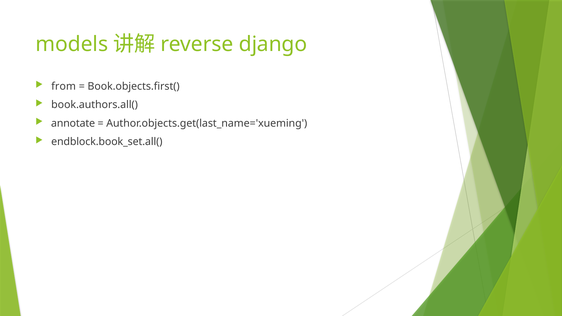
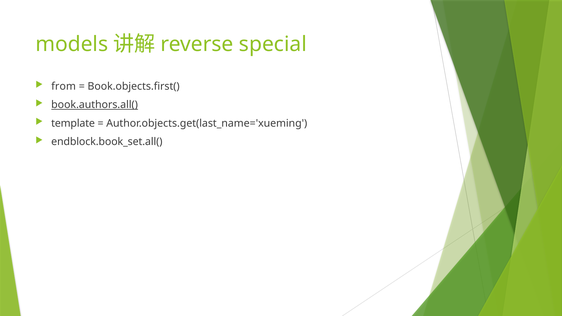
django: django -> special (273, 44)
book.authors.all( underline: none -> present (95, 105)
annotate: annotate -> template (73, 123)
